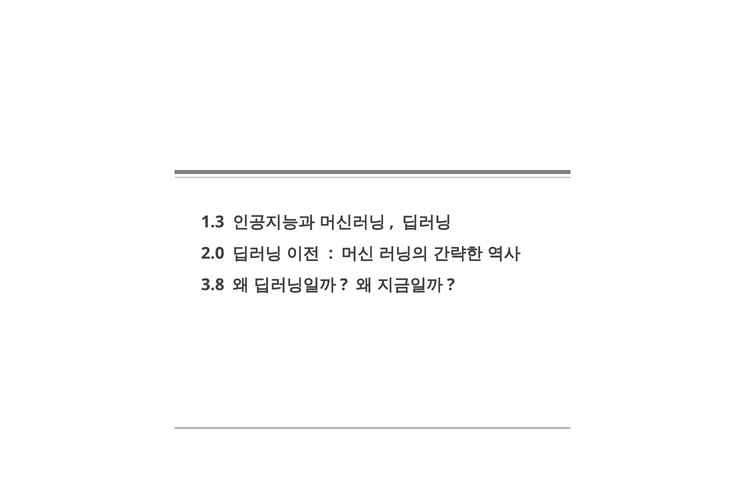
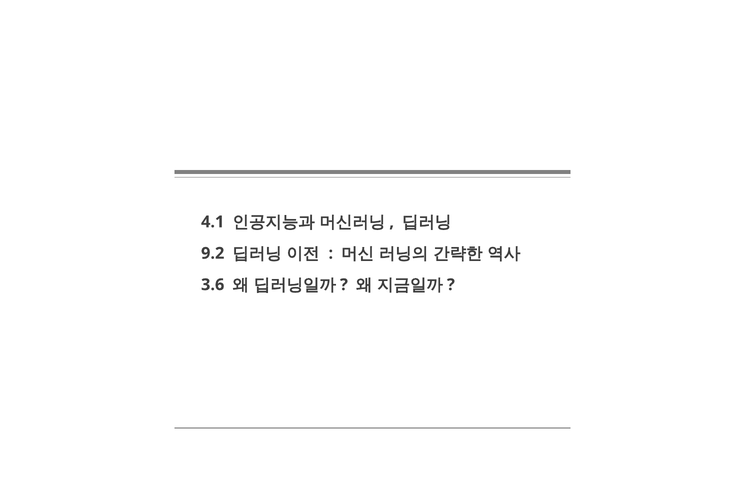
1.3: 1.3 -> 4.1 (213, 222)
2.0: 2.0 -> 9.2 (213, 253)
3.8: 3.8 -> 3.6 (213, 285)
